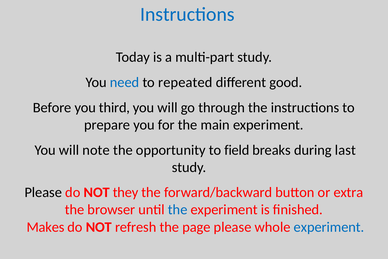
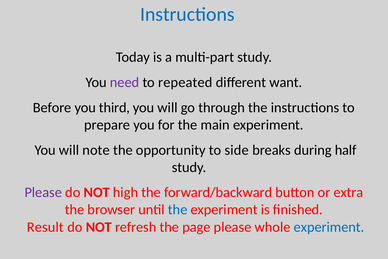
need colour: blue -> purple (125, 82)
good: good -> want (286, 82)
field: field -> side (237, 150)
last: last -> half (346, 150)
Please colour: black -> purple (43, 192)
they: they -> high (126, 192)
Makes: Makes -> Result (45, 227)
